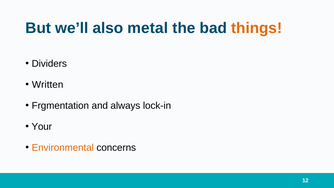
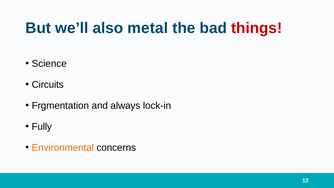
things colour: orange -> red (257, 28)
Dividers: Dividers -> Science (49, 64)
Written: Written -> Circuits (48, 85)
Your: Your -> Fully (42, 127)
